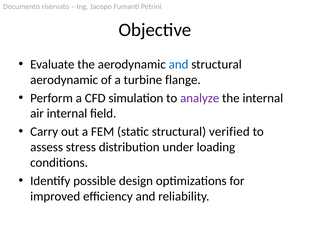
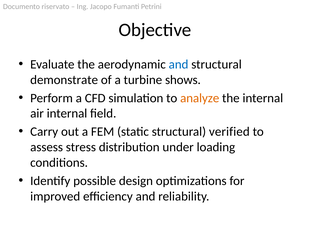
aerodynamic: aerodynamic -> demonstrate (64, 80)
flange: flange -> shows (183, 80)
analyze colour: purple -> orange (200, 98)
